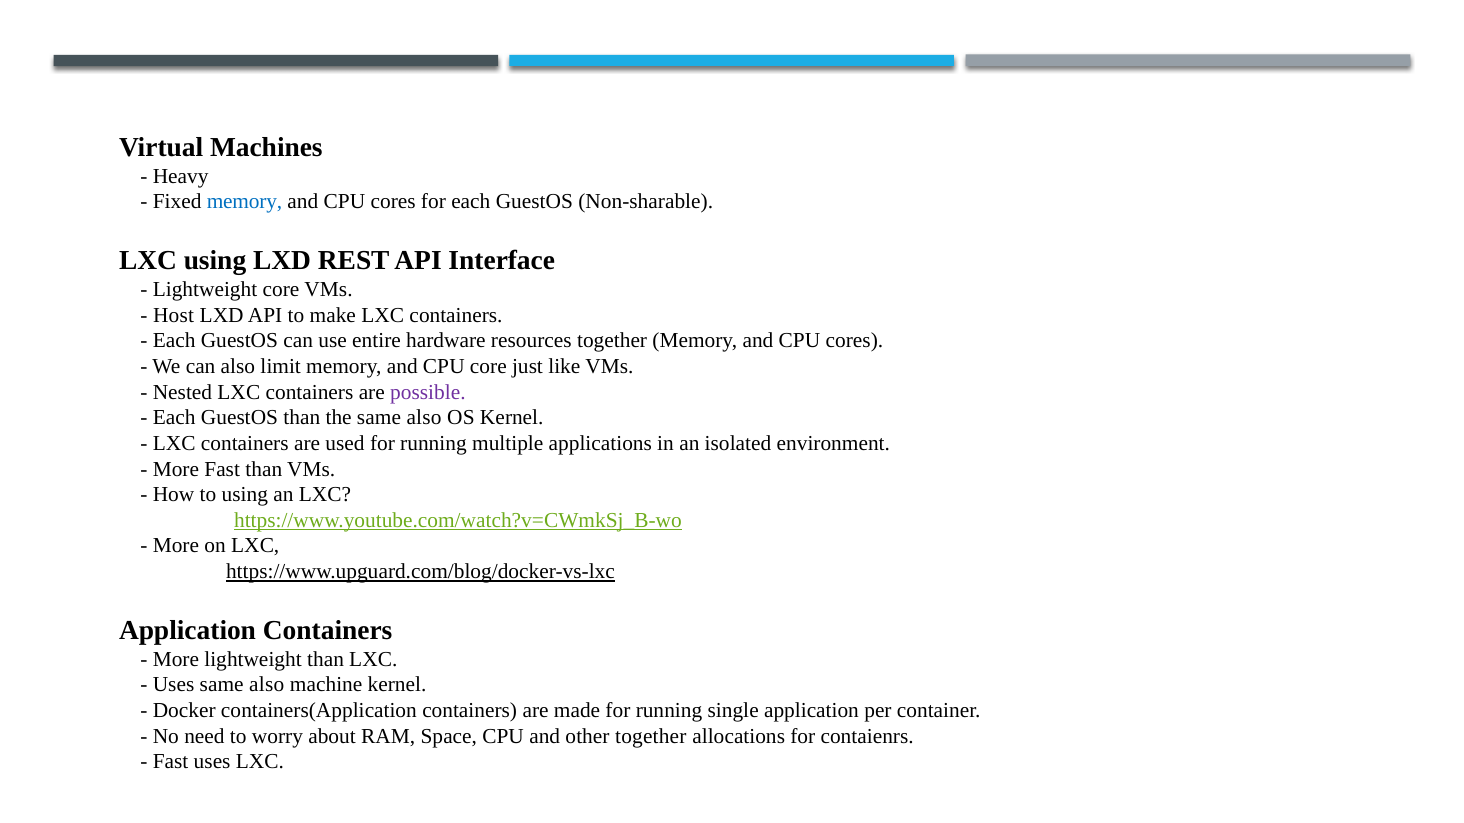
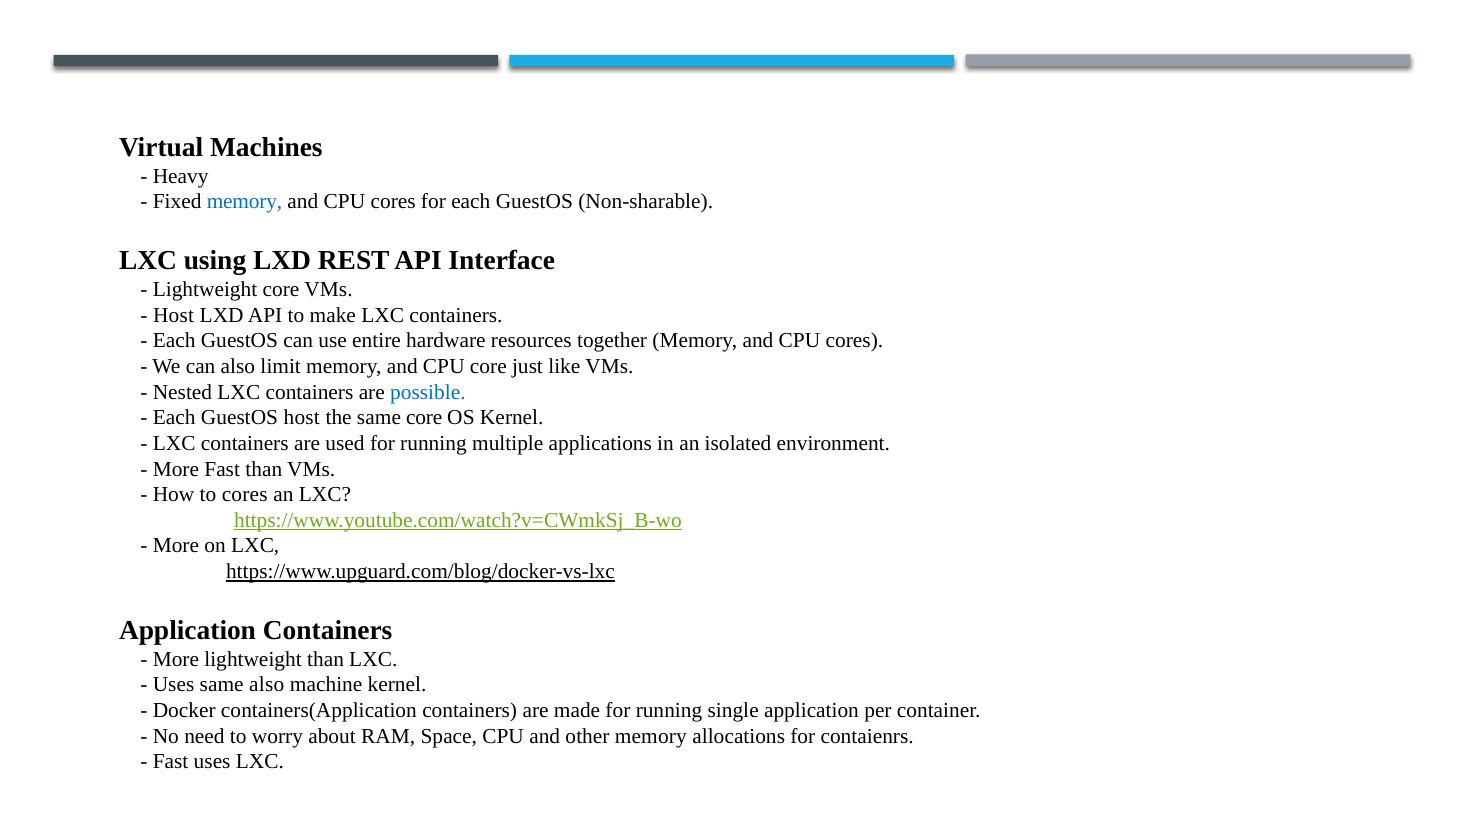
possible colour: purple -> blue (428, 392)
GuestOS than: than -> host (302, 418)
the same also: also -> core (424, 418)
to using: using -> cores (245, 495)
other together: together -> memory (651, 737)
